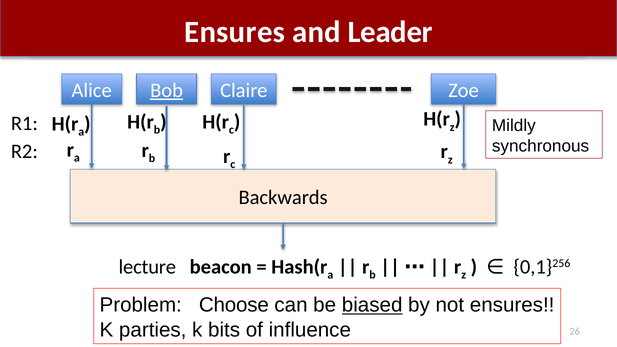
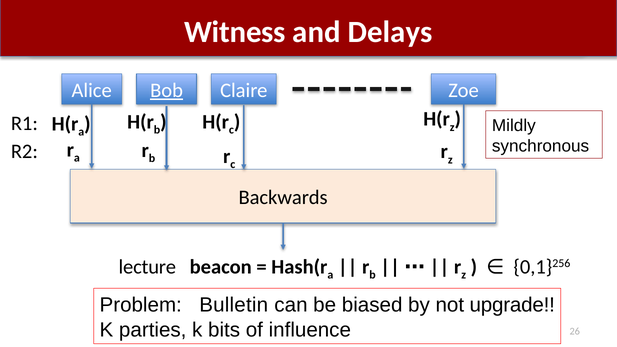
Ensures: Ensures -> Witness (235, 32)
Leader: Leader -> Delays (390, 32)
Choose: Choose -> Bulletin (234, 305)
biased underline: present -> none (372, 305)
not ensures: ensures -> upgrade (512, 305)
